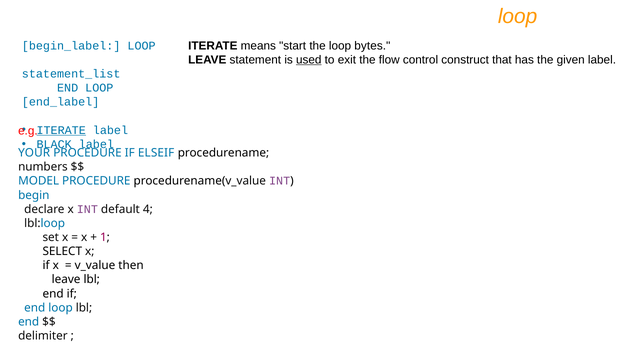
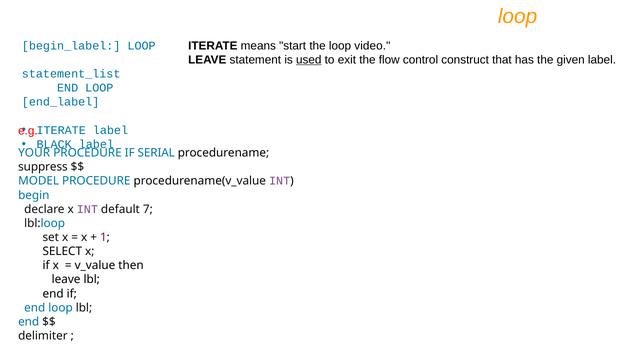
bytes: bytes -> video (372, 46)
ITERATE underline: present -> none (61, 130)
ELSEIF: ELSEIF -> SERIAL (156, 153)
numbers: numbers -> suppress (43, 167)
4: 4 -> 7 (148, 209)
